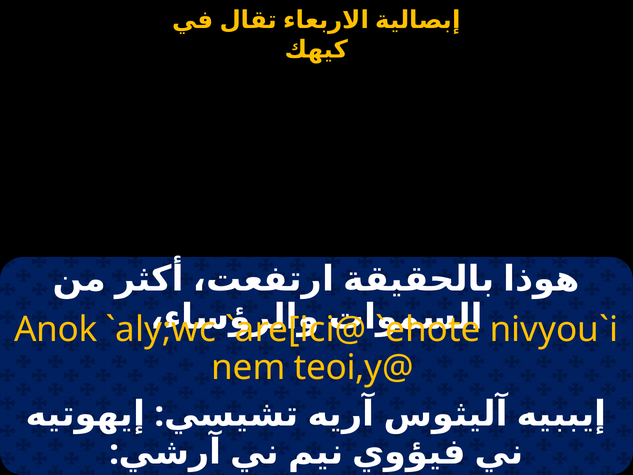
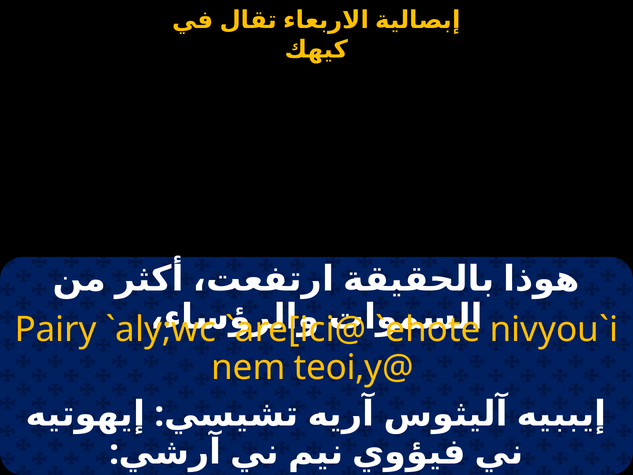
Anok: Anok -> Pairy (56, 329)
